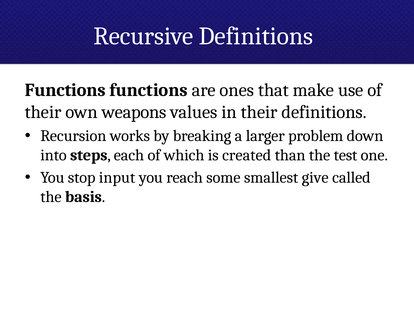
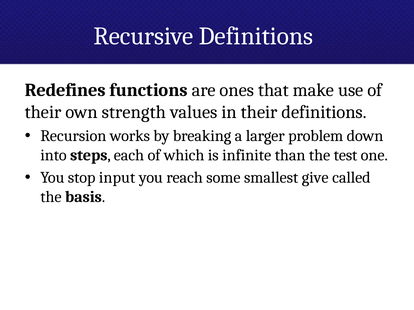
Functions: Functions -> Redefines (65, 90)
weapons: weapons -> strength (134, 112)
created: created -> infinite (247, 155)
